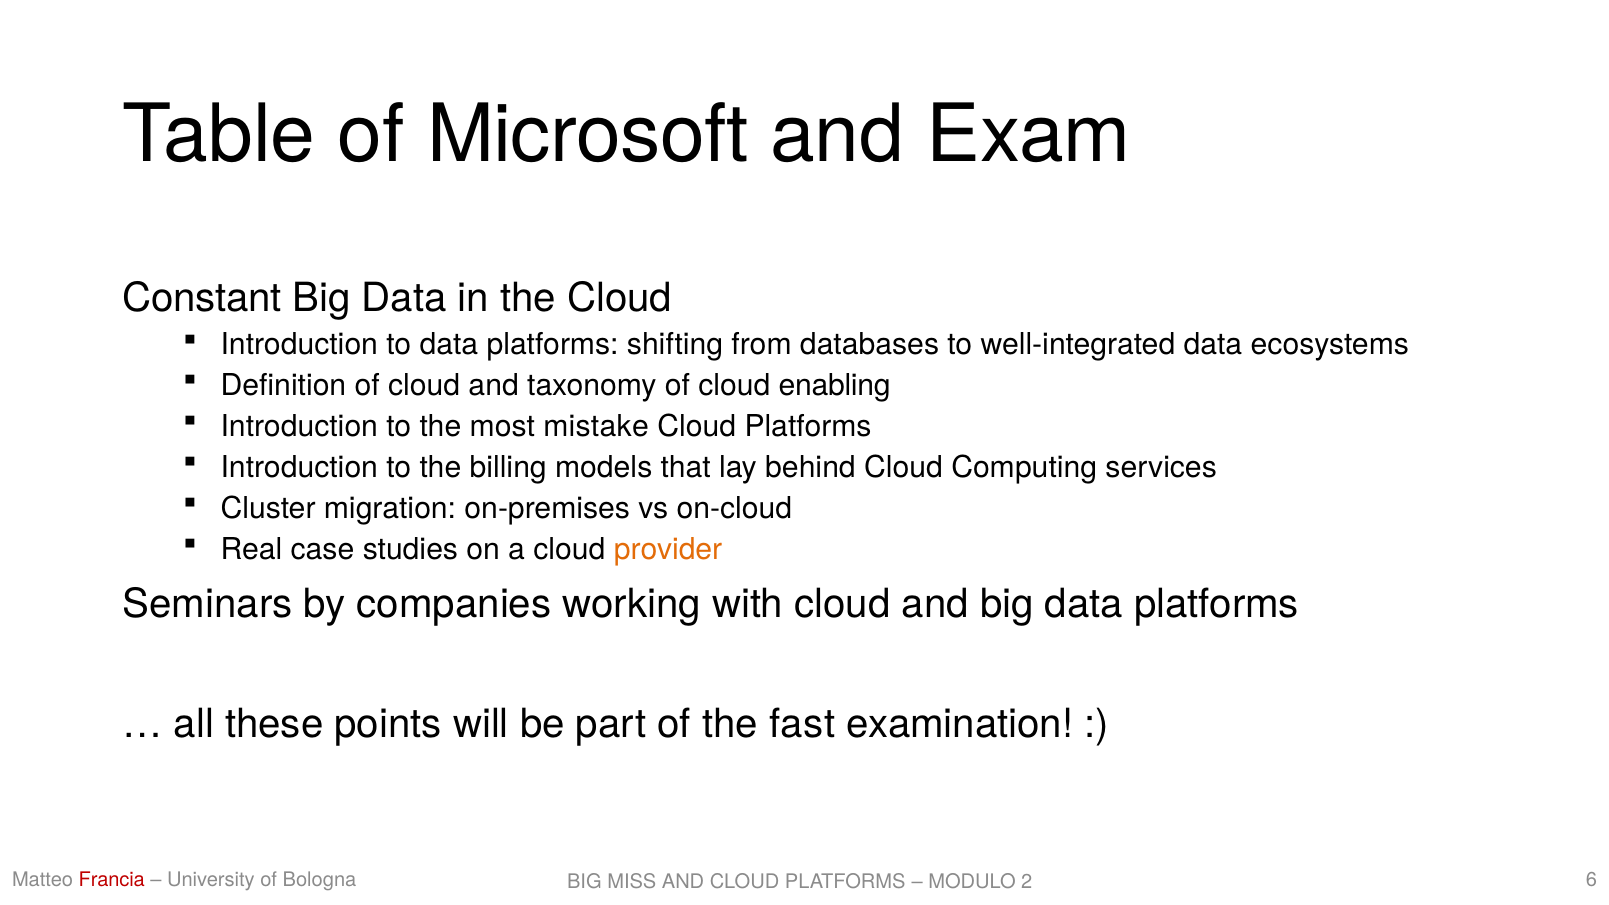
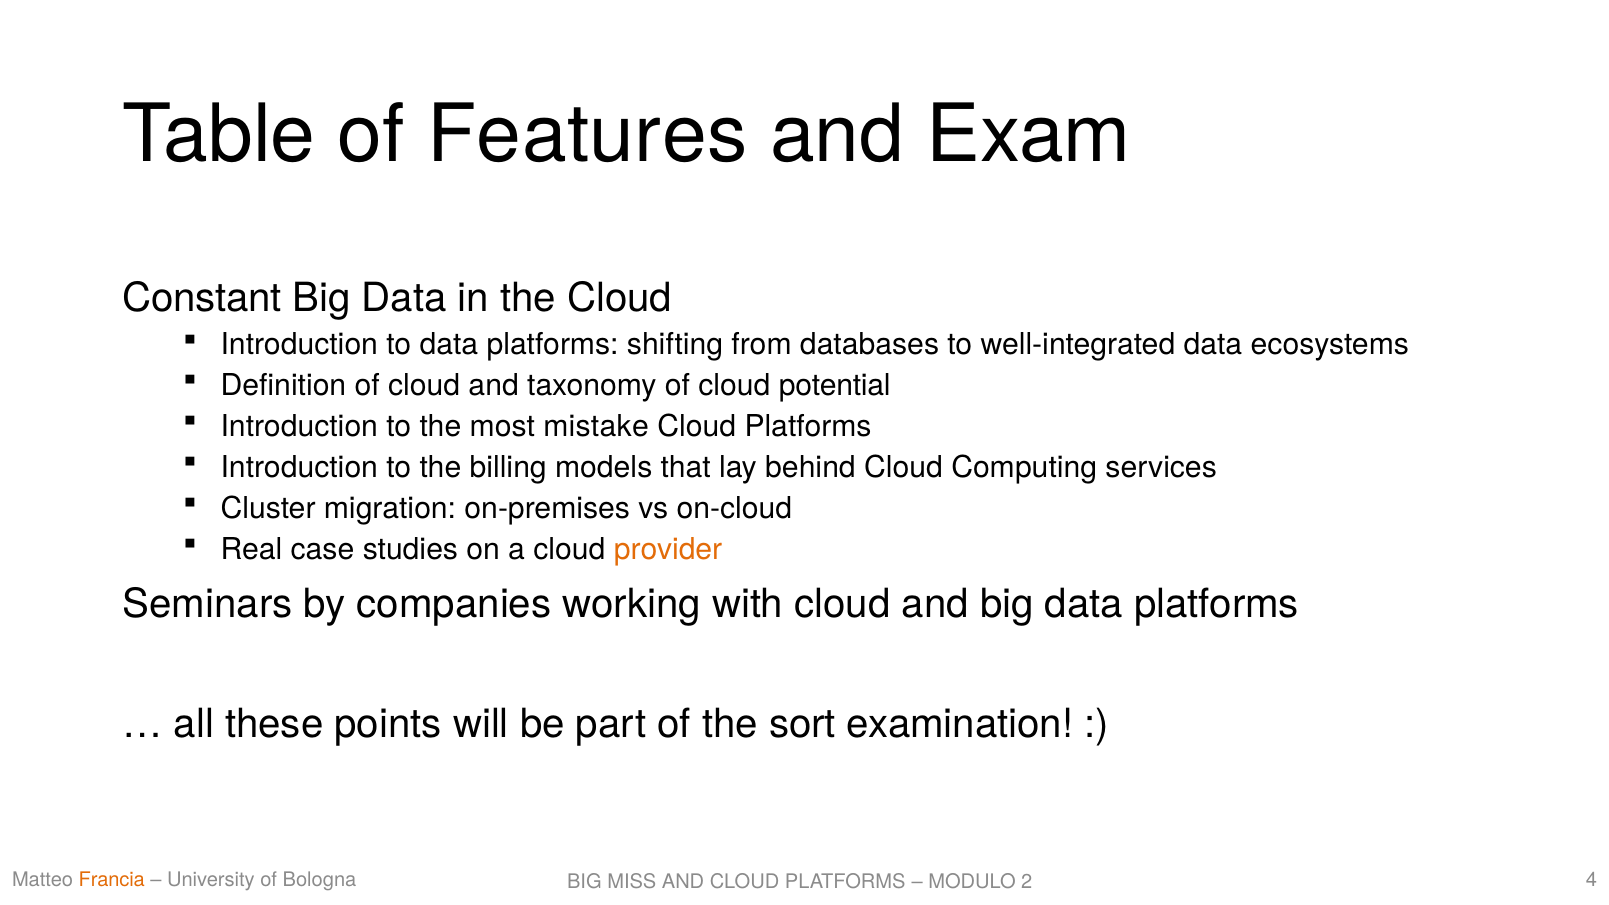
Microsoft: Microsoft -> Features (587, 135)
enabling: enabling -> potential (835, 386)
fast: fast -> sort (802, 724)
Francia colour: red -> orange (112, 880)
6: 6 -> 4 (1591, 880)
